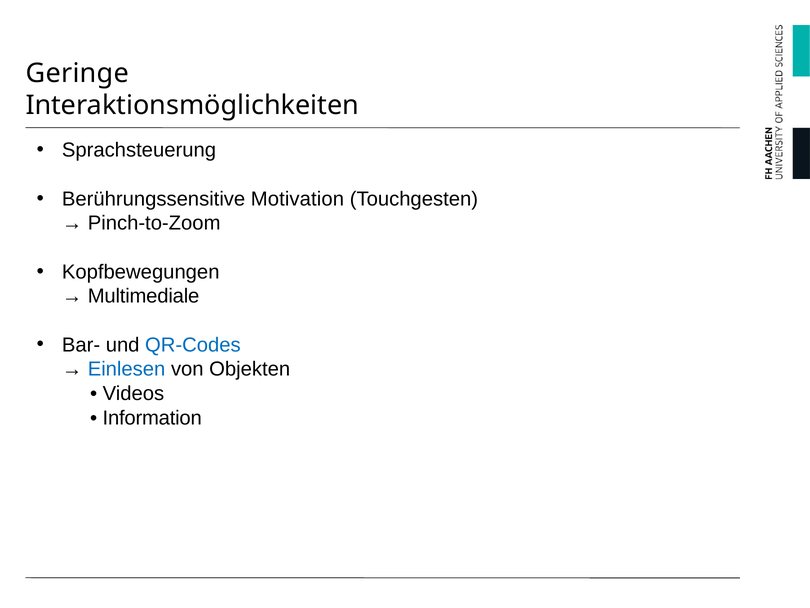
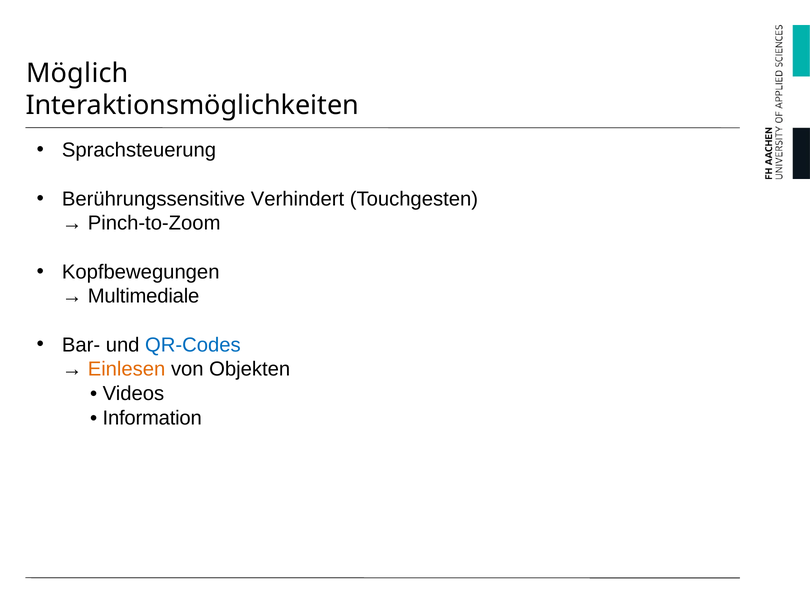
Geringe: Geringe -> Möglich (77, 73)
Motivation: Motivation -> Verhindert (298, 199)
Einlesen colour: blue -> orange (127, 369)
